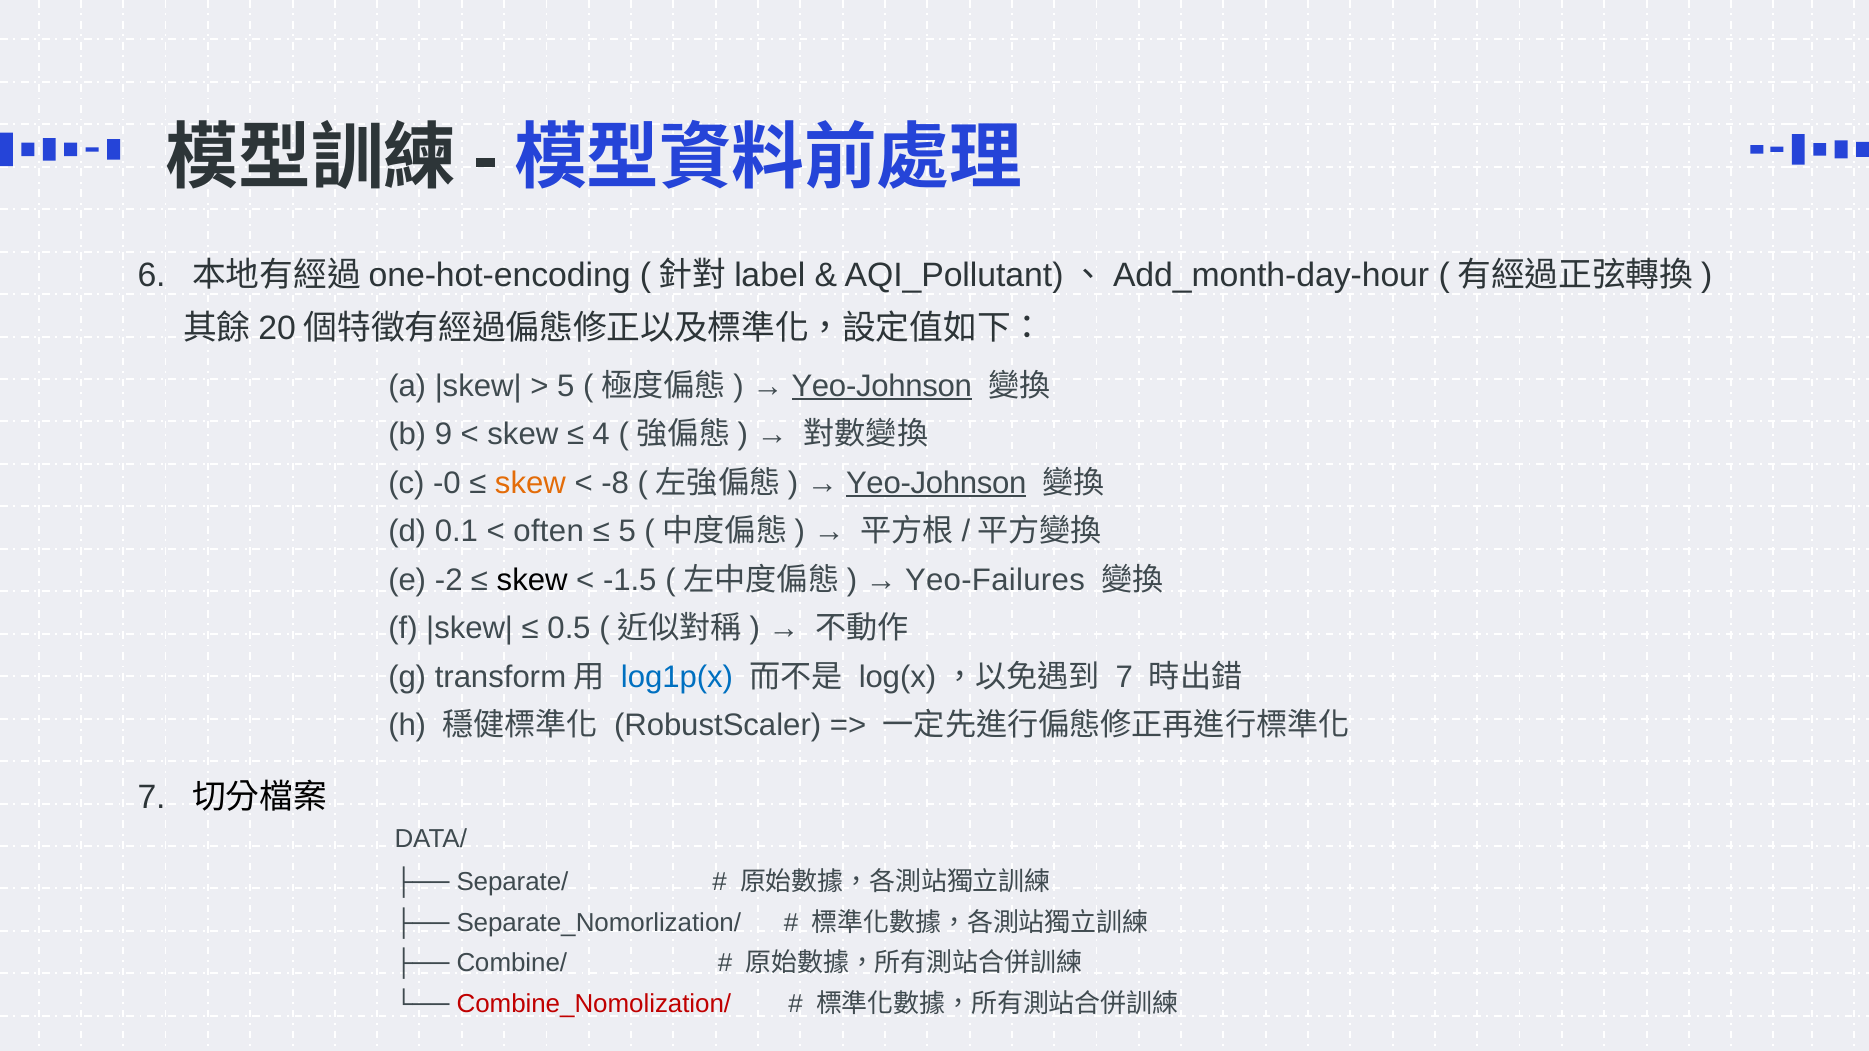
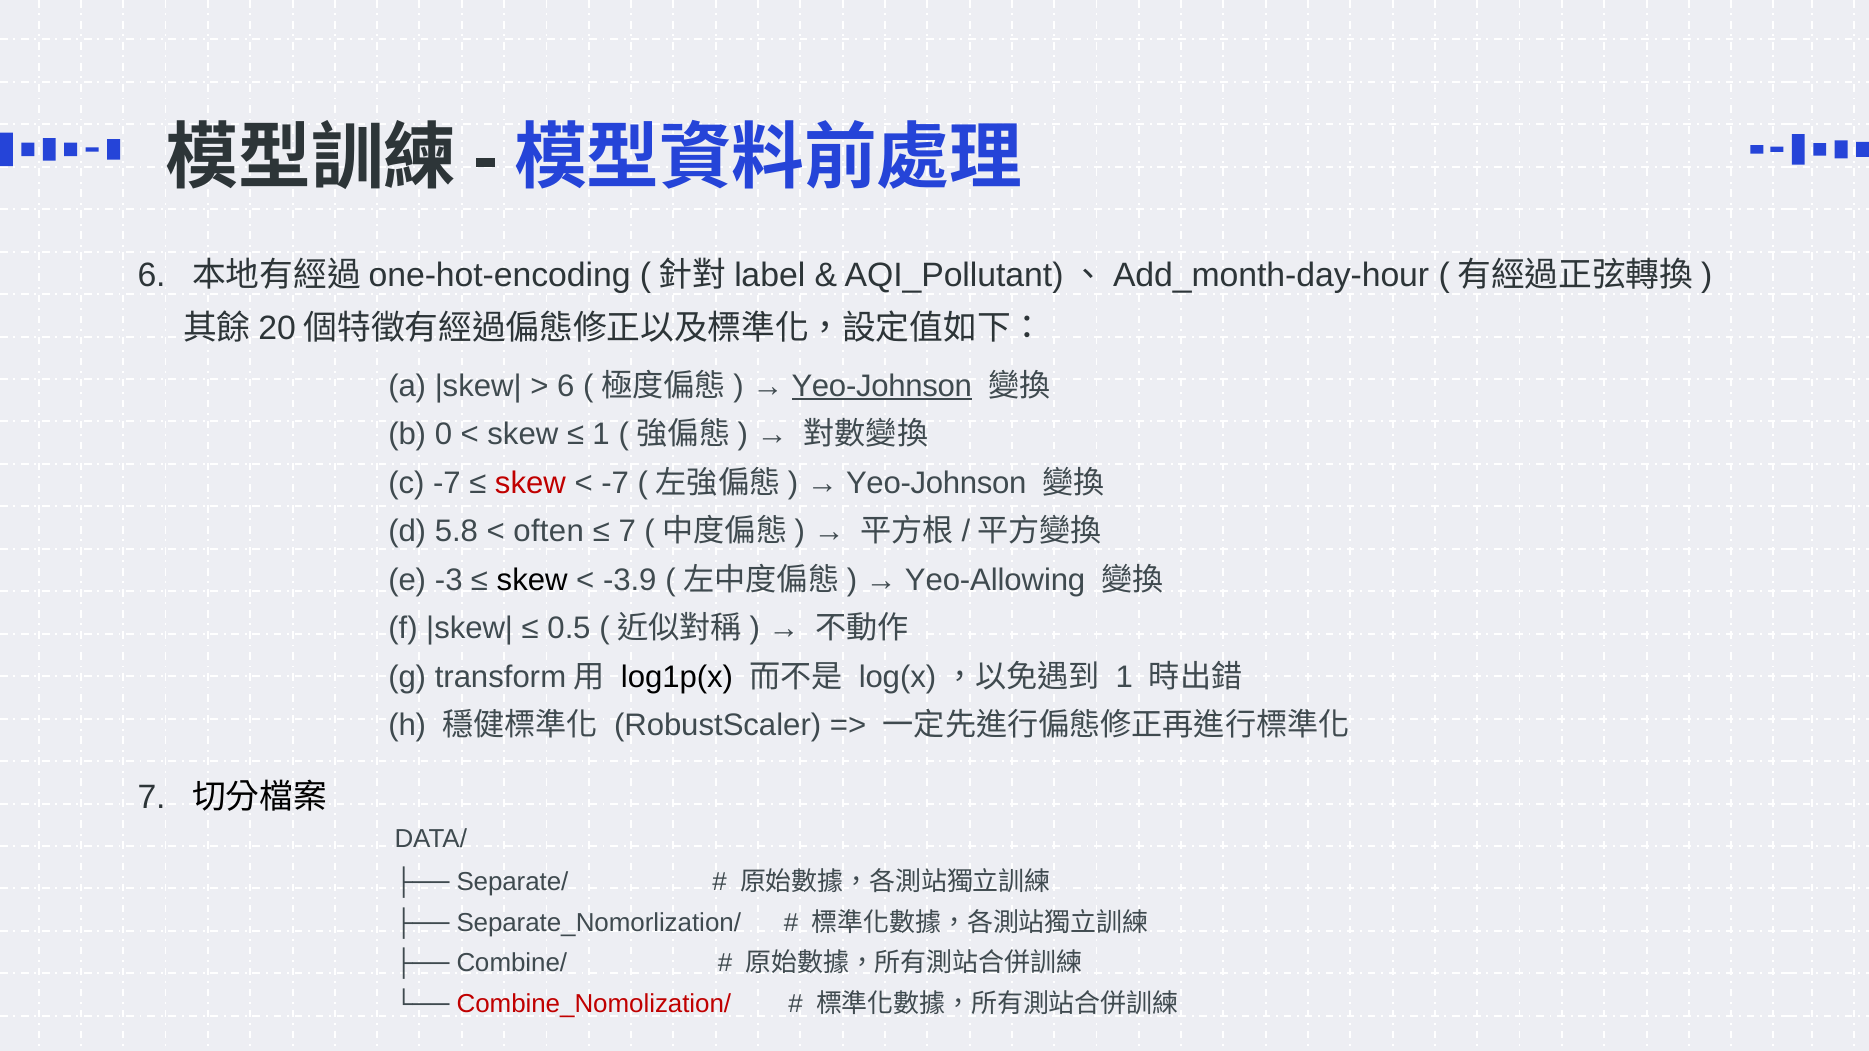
5: 5 -> 6 (566, 386)
9: 9 -> 0 (444, 434)
4: 4 -> 1 (601, 434)
c -0: -0 -> -7 (447, 483)
skew colour: orange -> red (530, 483)
-8: -8 -> -7 (615, 483)
Yeo-Johnson underline: present -> none (936, 483)
0.1: 0.1 -> 5.8 (456, 532)
5: 5 -> 7 (627, 532)
-2: -2 -> -3 (449, 580)
-1.5: -1.5 -> -3.9 (630, 580)
Yeo-Failures: Yeo-Failures -> Yeo-Allowing (995, 580)
log1p(x colour: blue -> black (677, 677)
7: 7 -> 1 (1124, 677)
